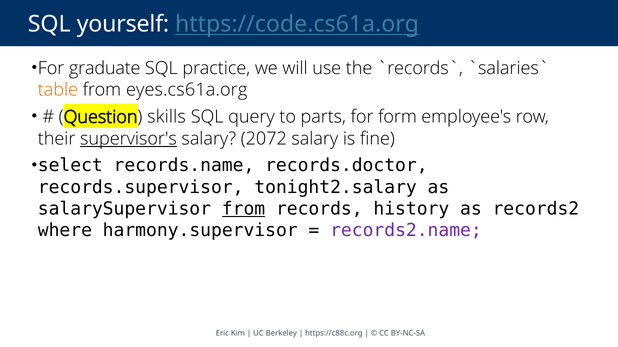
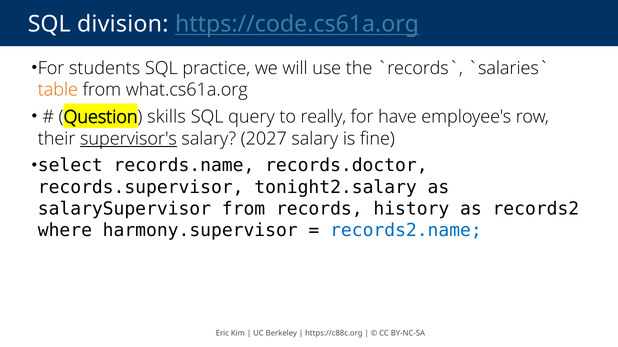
yourself: yourself -> division (123, 24)
graduate: graduate -> students (105, 68)
eyes.cs61a.org: eyes.cs61a.org -> what.cs61a.org (187, 90)
parts: parts -> really (323, 117)
form: form -> have (397, 117)
2072: 2072 -> 2027 (264, 139)
from underline: present -> none (244, 209)
records2.name colour: purple -> blue (406, 231)
